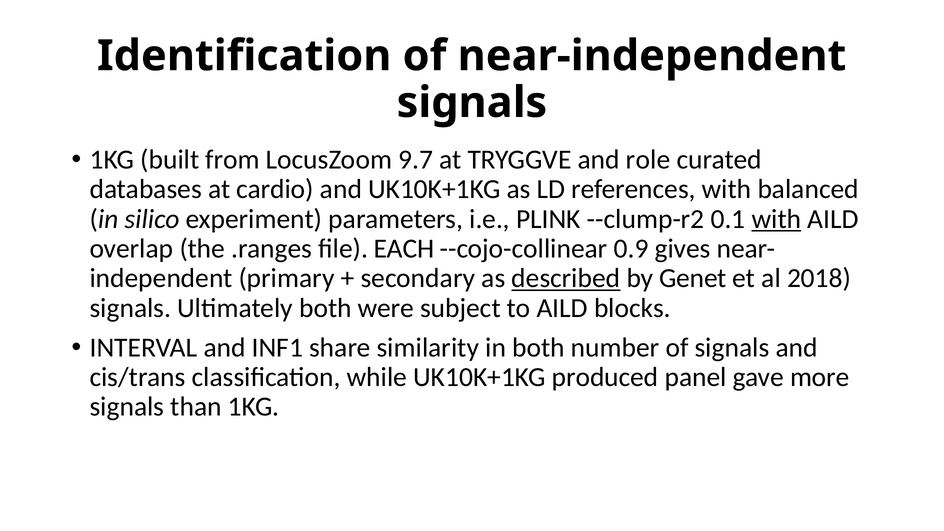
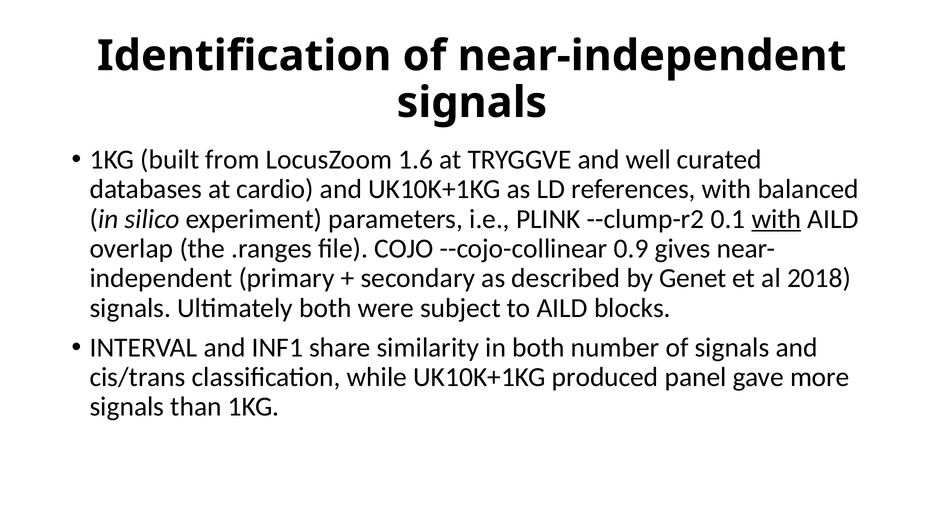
9.7: 9.7 -> 1.6 (416, 160)
role: role -> well (648, 160)
EACH: EACH -> COJO (404, 249)
described underline: present -> none (566, 278)
